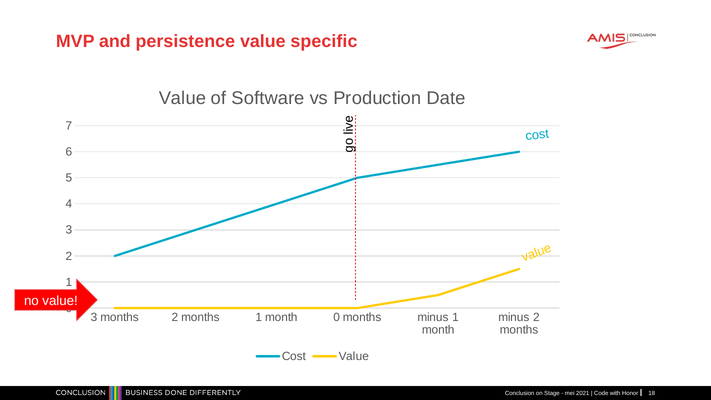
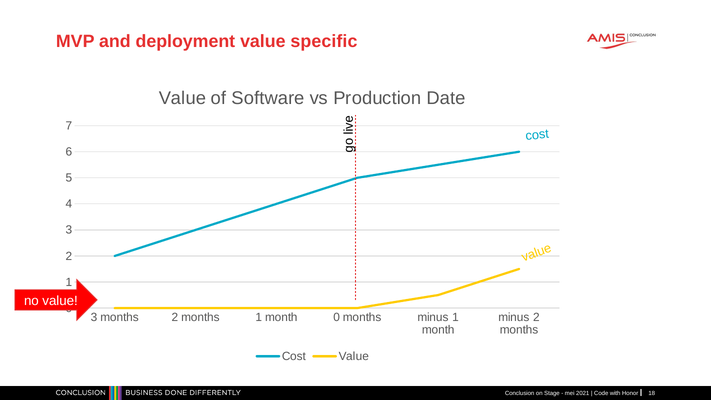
persistence: persistence -> deployment (185, 42)
